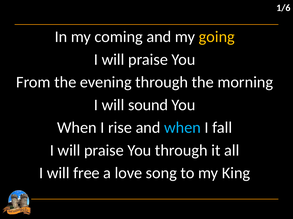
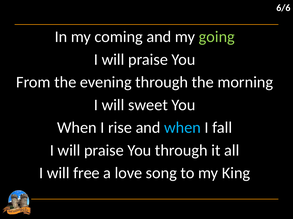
1/6: 1/6 -> 6/6 (283, 8)
going colour: yellow -> light green (217, 37)
sound: sound -> sweet (148, 105)
